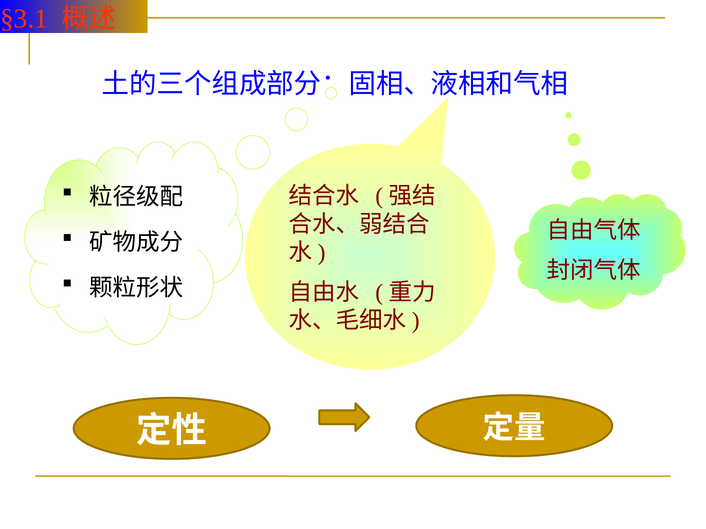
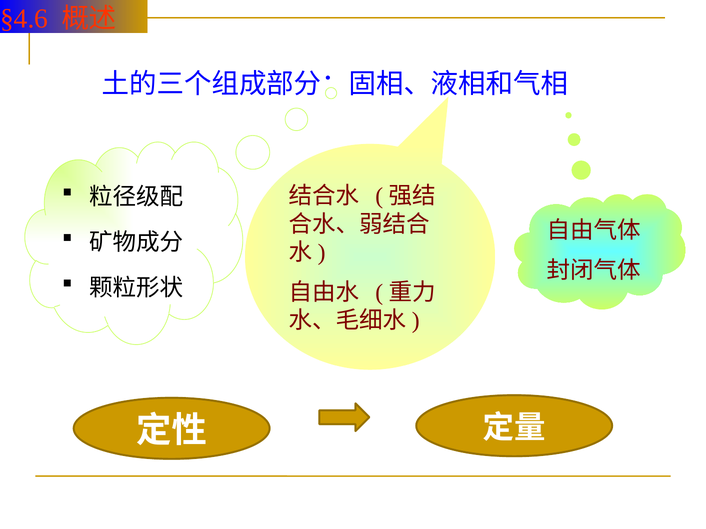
§3.1: §3.1 -> §4.6 (24, 18)
